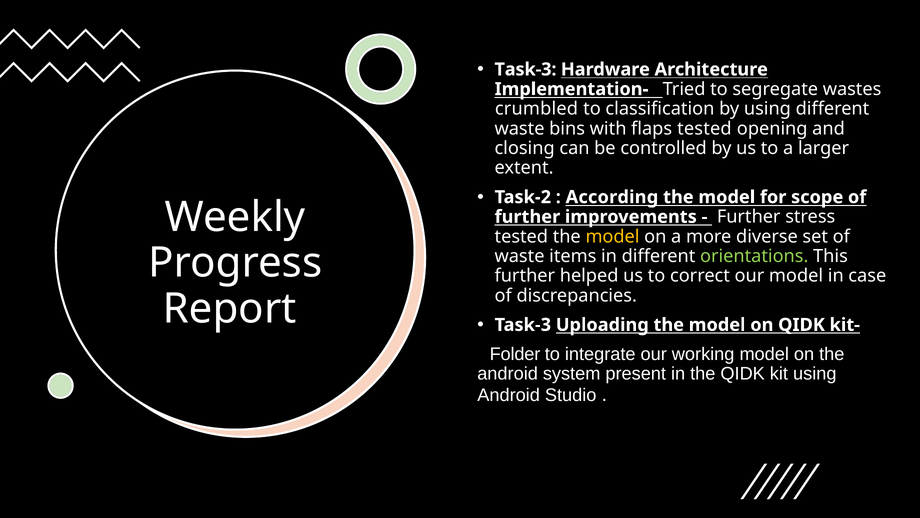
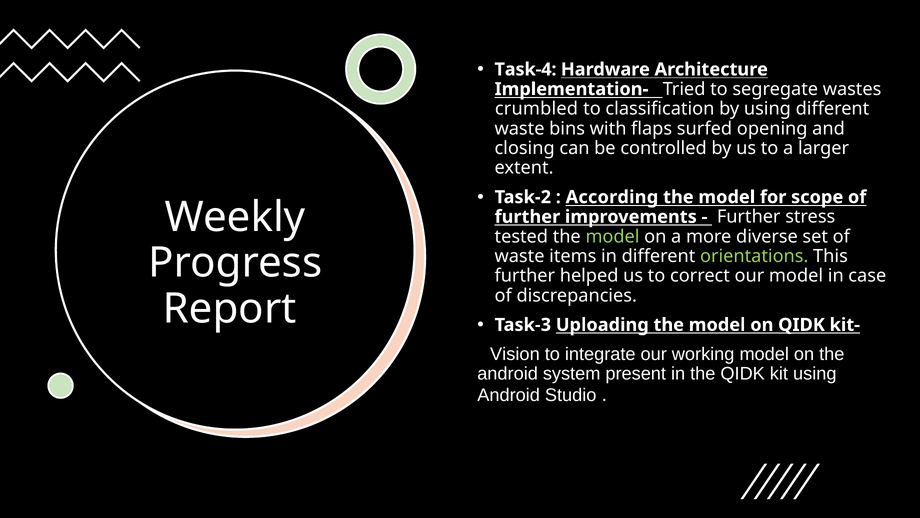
Task-3: Task-3 -> Task-4 (525, 69)
flaps tested: tested -> surfed (704, 128)
model colour: yellow -> light green (613, 236)
Folder: Folder -> Vision (515, 354)
